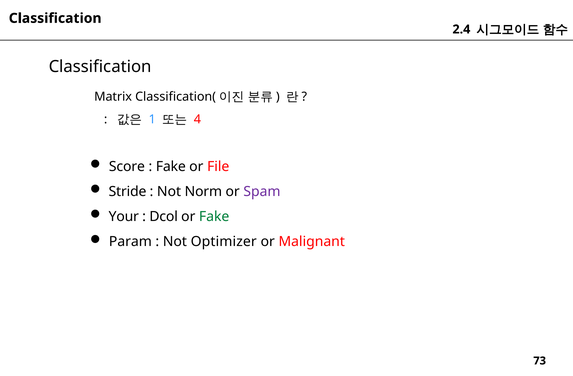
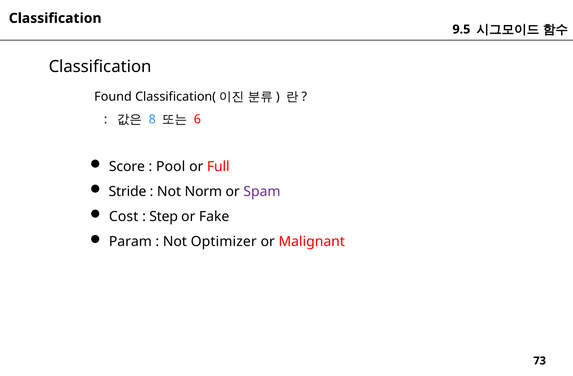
2.4: 2.4 -> 9.5 (461, 29)
Matrix: Matrix -> Found (113, 97)
1: 1 -> 8 (152, 119)
4: 4 -> 6 (197, 119)
Fake: Fake -> Pool (171, 167)
File: File -> Full (218, 167)
Your: Your -> Cost (124, 217)
Dcol: Dcol -> Step (164, 217)
Fake colour: green -> black (214, 217)
